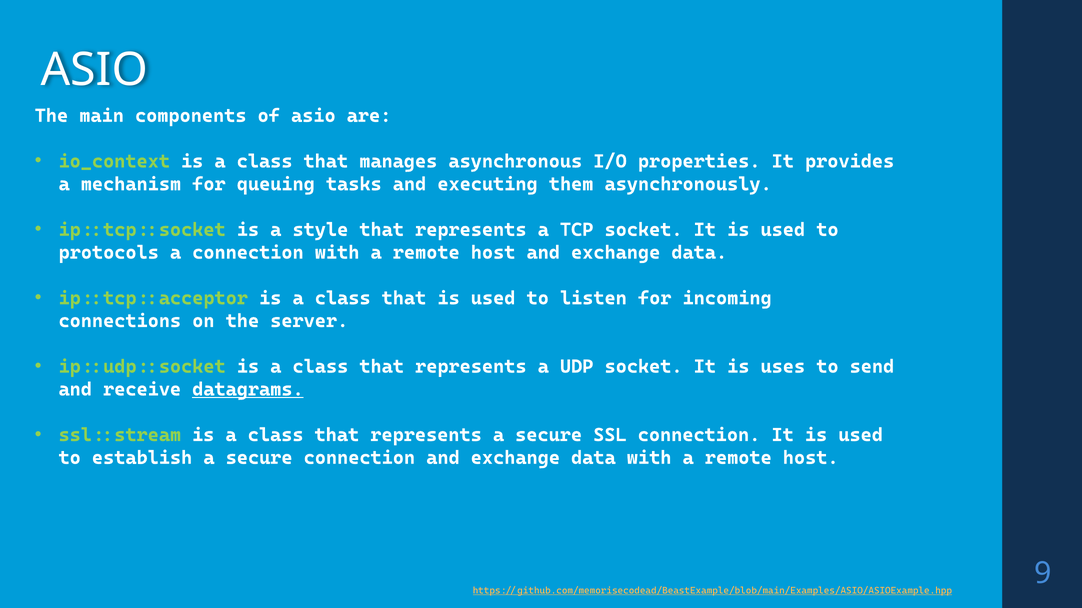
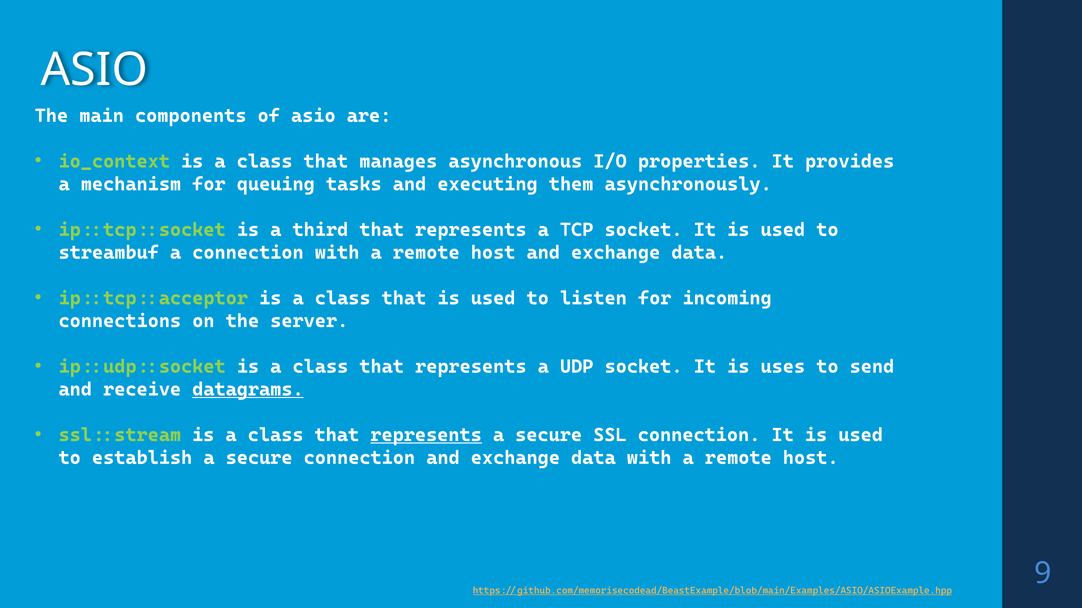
style: style -> third (320, 230)
protocols: protocols -> streambuf (109, 253)
represents underline: none -> present (426, 435)
